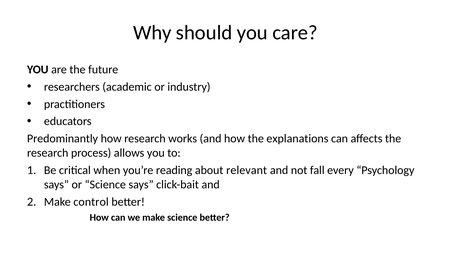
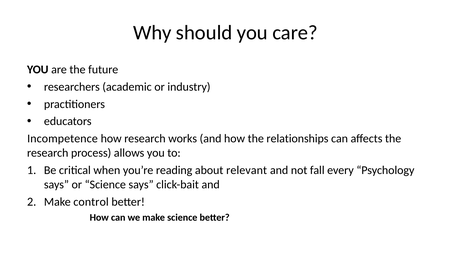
Predominantly: Predominantly -> Incompetence (62, 139)
explanations: explanations -> relationships (297, 139)
